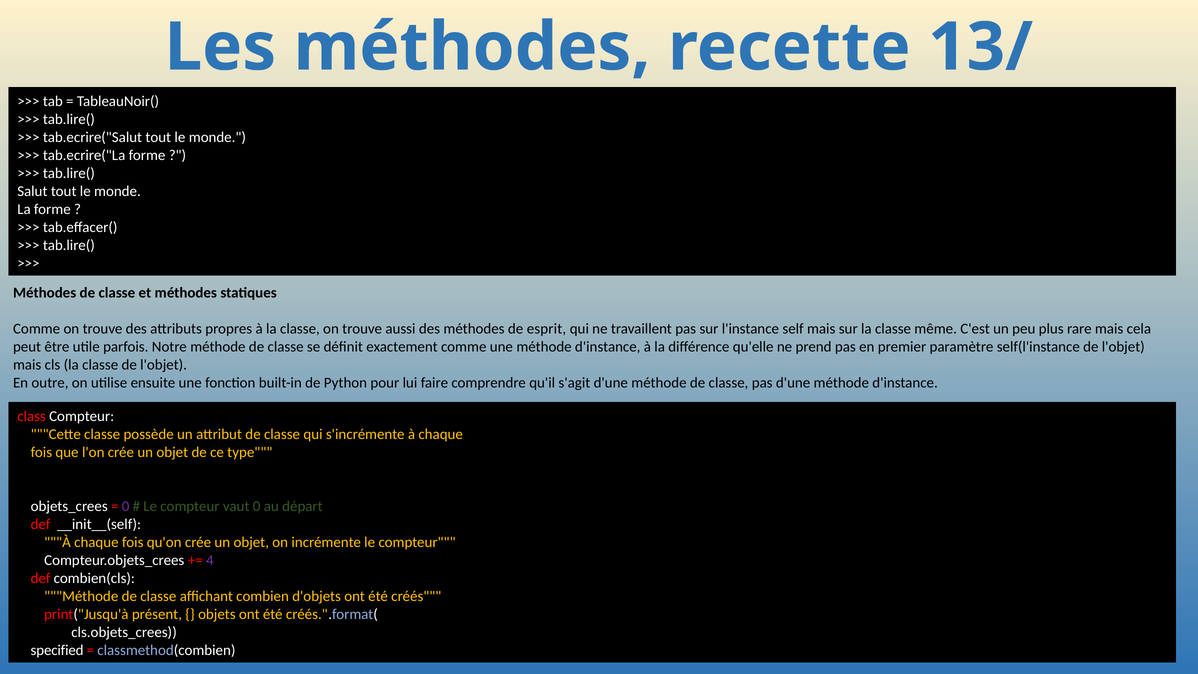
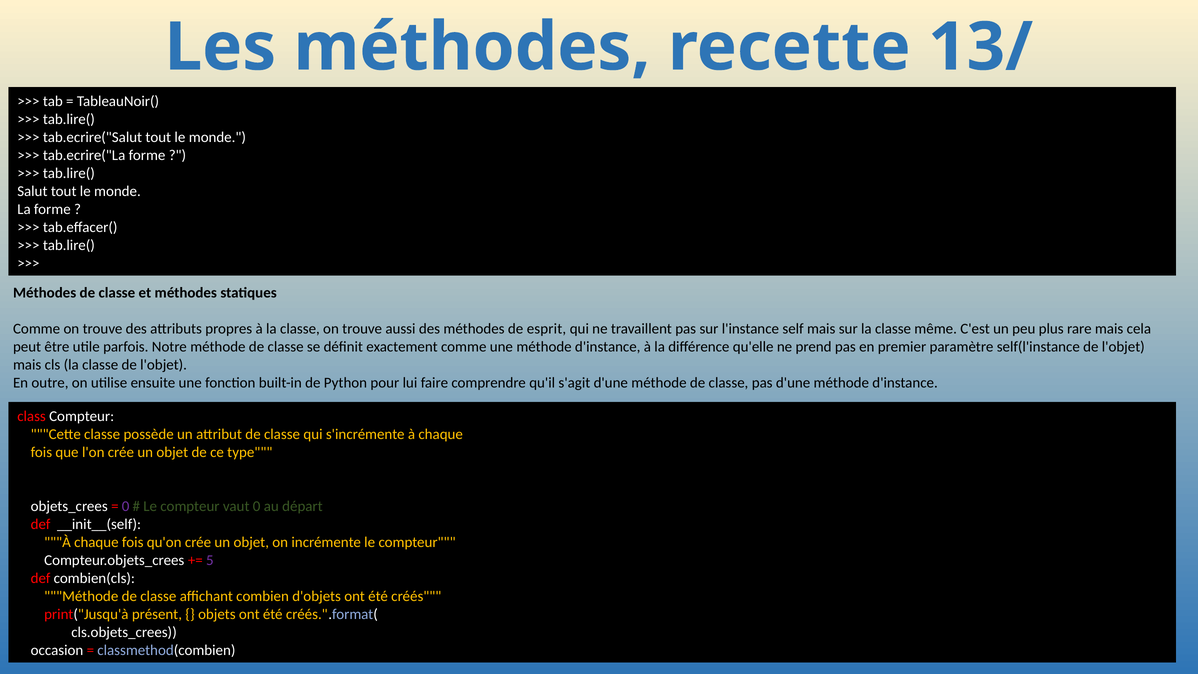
4: 4 -> 5 (210, 560)
specified: specified -> occasion (57, 650)
